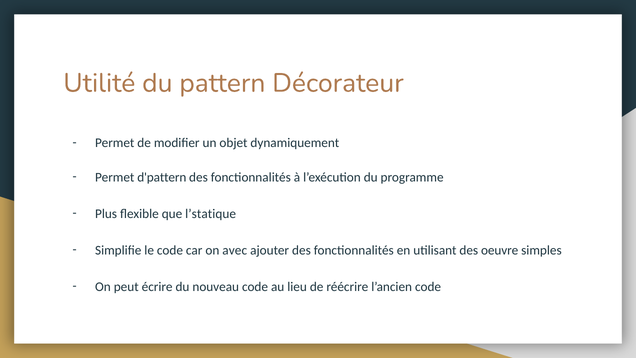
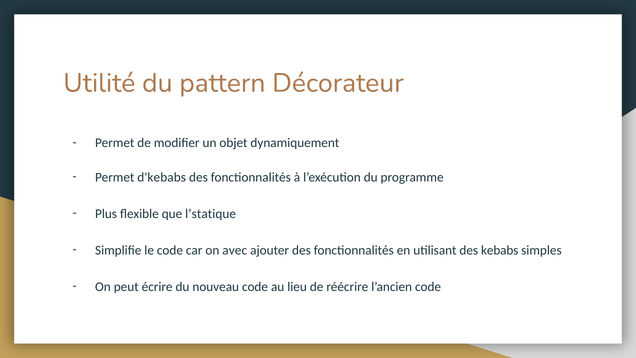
d'pattern: d'pattern -> d'kebabs (162, 177)
oeuvre: oeuvre -> kebabs (500, 250)
